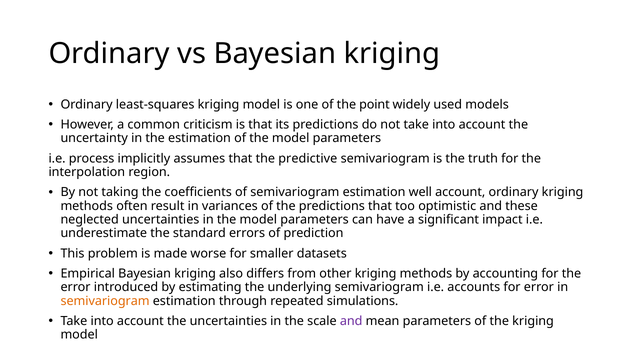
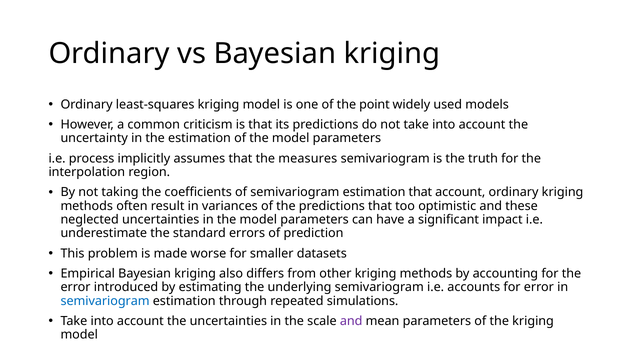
predictive: predictive -> measures (308, 159)
estimation well: well -> that (420, 193)
semivariogram colour: orange -> blue (105, 301)
